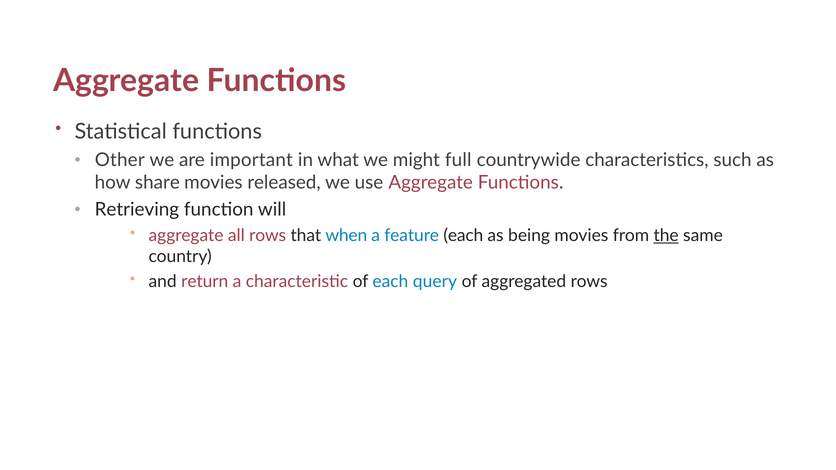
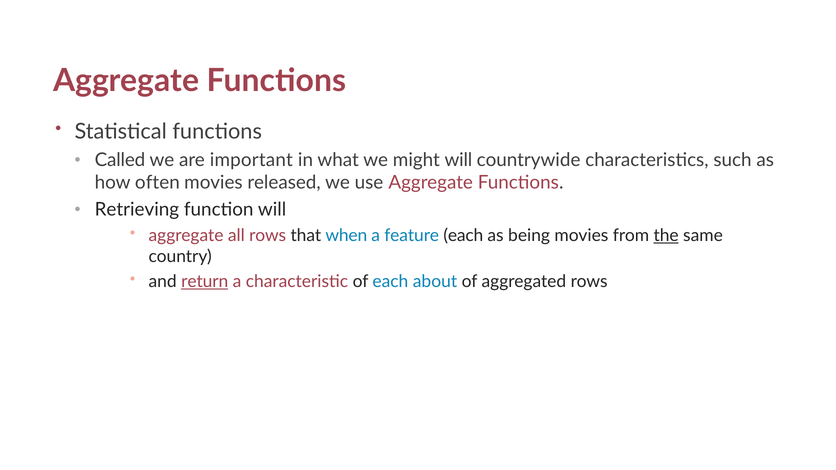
Other: Other -> Called (120, 160)
might full: full -> will (458, 160)
share: share -> often (157, 183)
return underline: none -> present (205, 282)
query: query -> about (435, 282)
